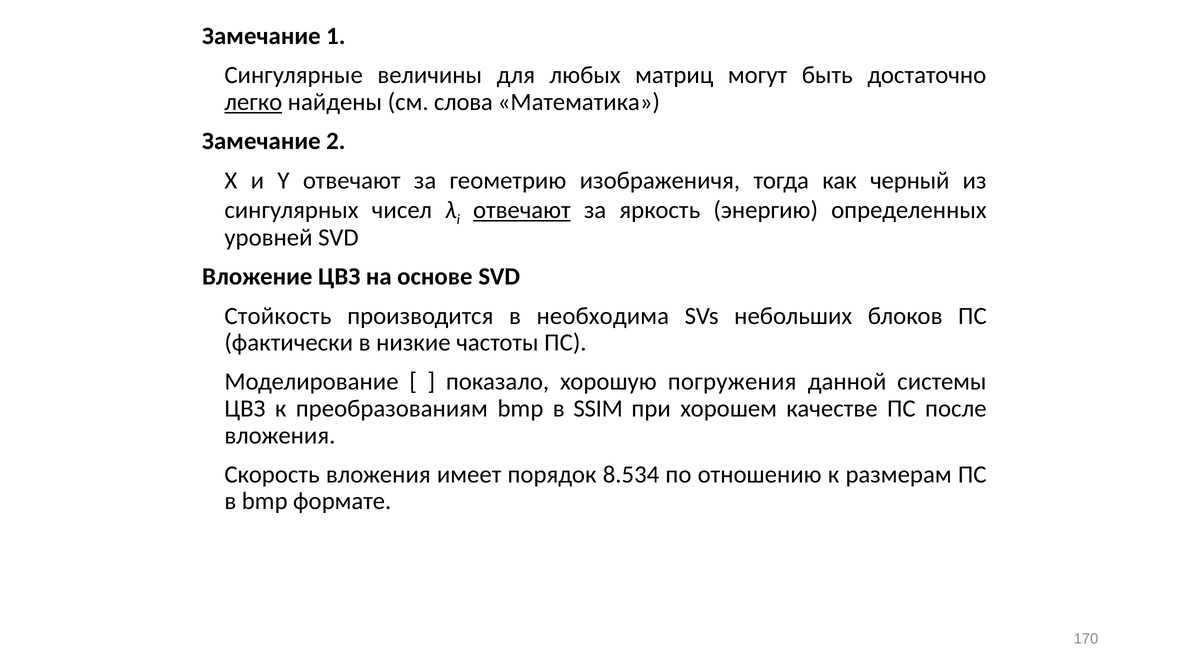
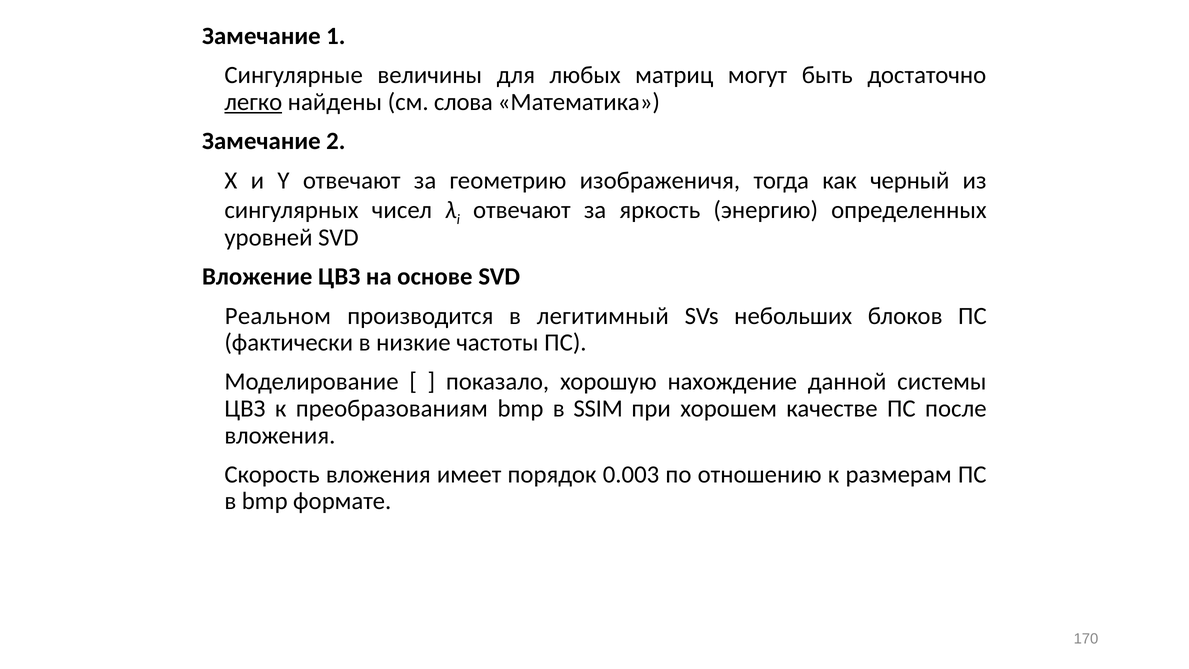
отвечают underline: present -> none (522, 210)
Стойкость: Стойкость -> Реальном (278, 316)
необходима: необходима -> легитимный (603, 316)
погружения: погружения -> нахождение (732, 382)
8.534: 8.534 -> 0.003 (631, 474)
